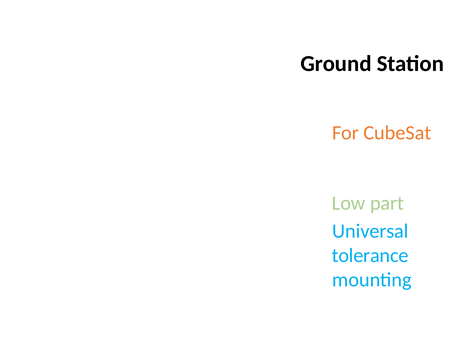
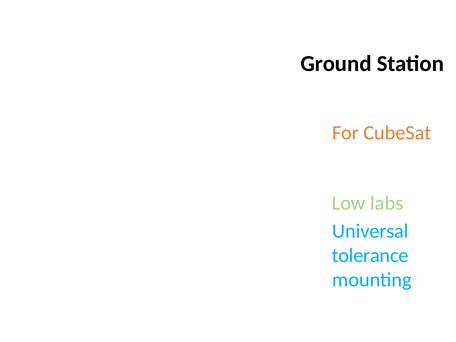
part: part -> labs (387, 203)
